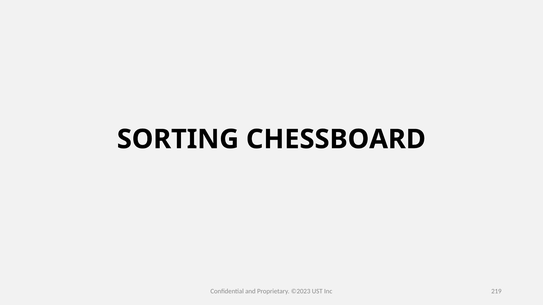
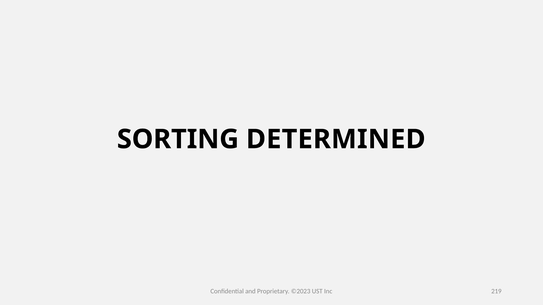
CHESSBOARD: CHESSBOARD -> DETERMINED (336, 139)
